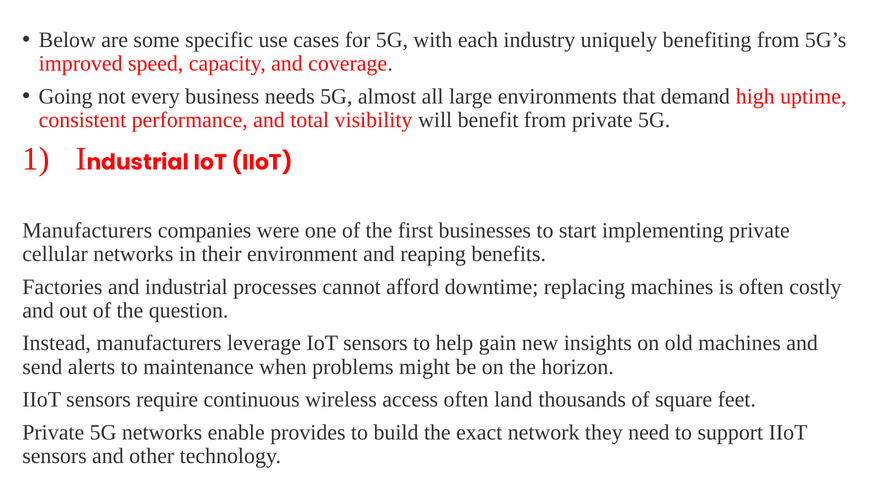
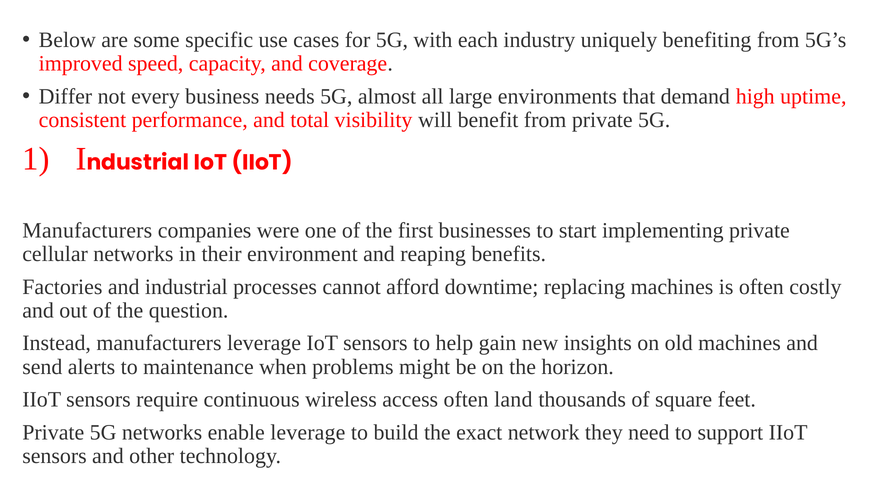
Going: Going -> Differ (65, 96)
enable provides: provides -> leverage (308, 432)
